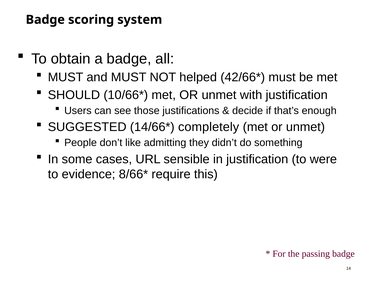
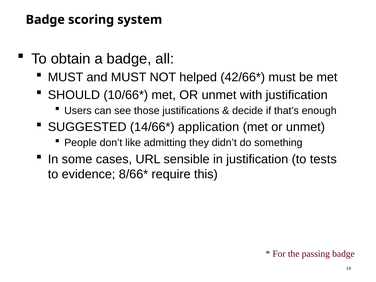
completely: completely -> application (209, 127)
were: were -> tests (323, 159)
